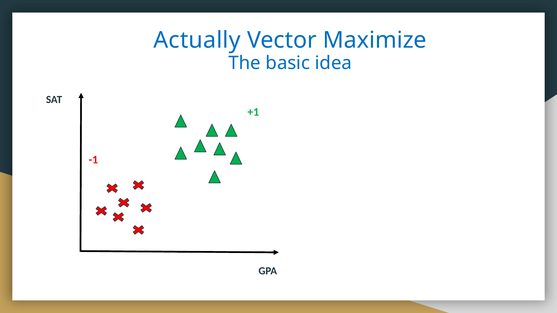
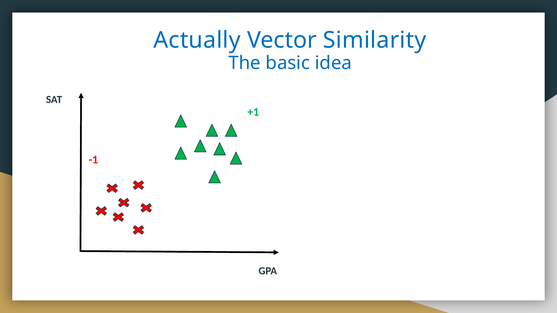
Maximize: Maximize -> Similarity (375, 40)
